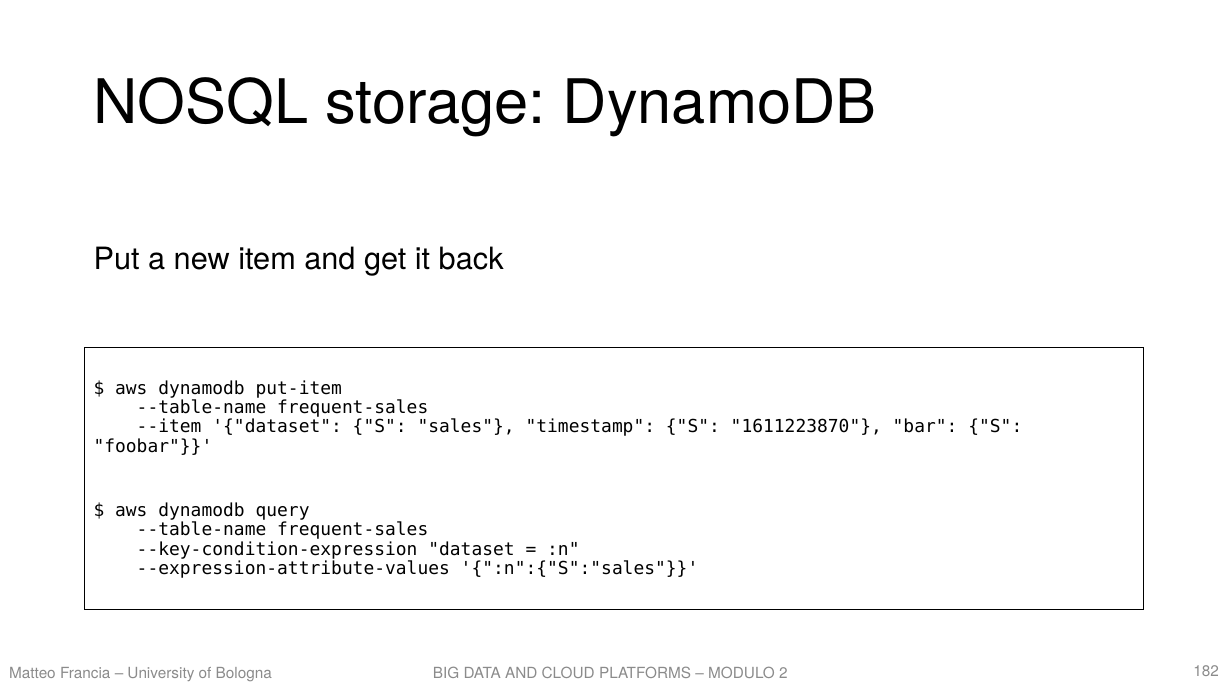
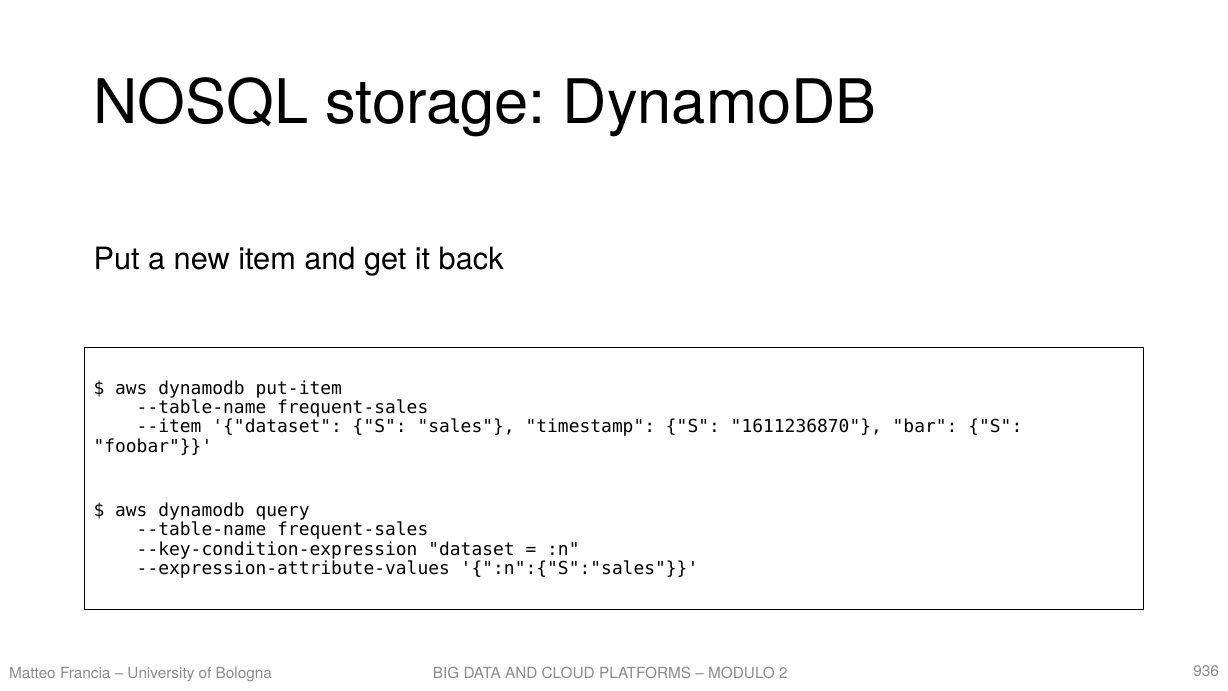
1611223870: 1611223870 -> 1611236870 (806, 427)
182: 182 -> 936 (1206, 672)
